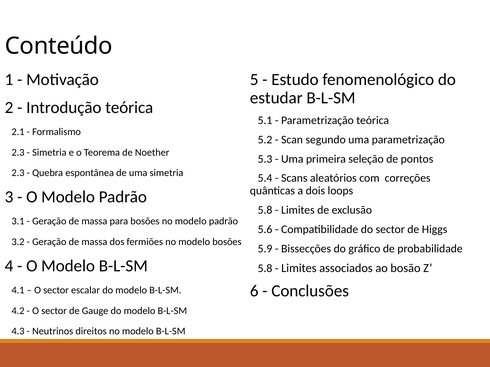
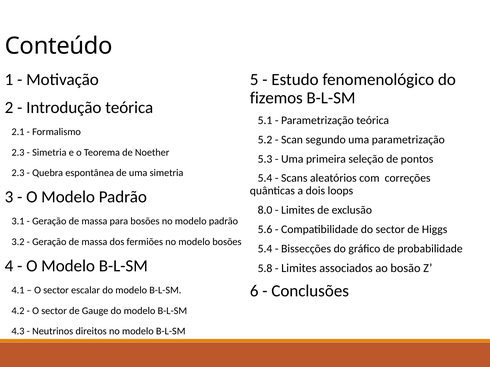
estudar: estudar -> fizemos (276, 98)
5.8: 5.8 -> 8.0 (265, 210)
5.9: 5.9 -> 5.4 (265, 249)
